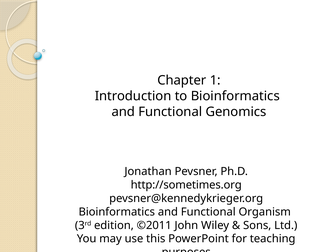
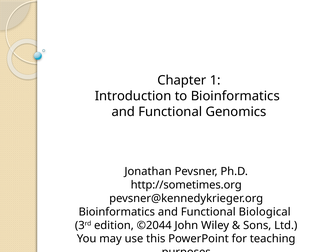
Organism: Organism -> Biological (265, 212)
©2011: ©2011 -> ©2044 (154, 225)
